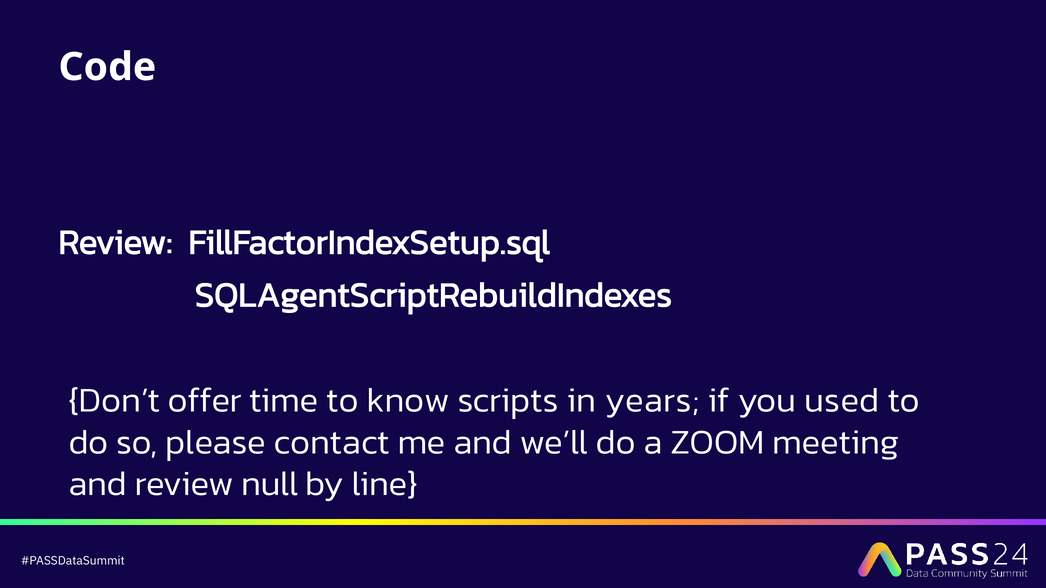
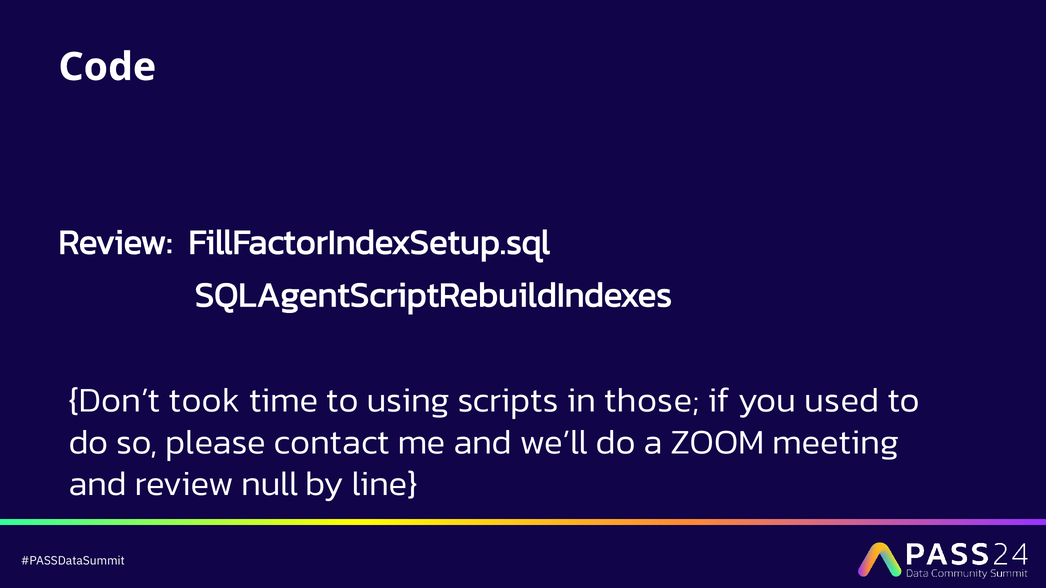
offer: offer -> took (205, 400)
know: know -> using (408, 400)
years: years -> those (652, 400)
